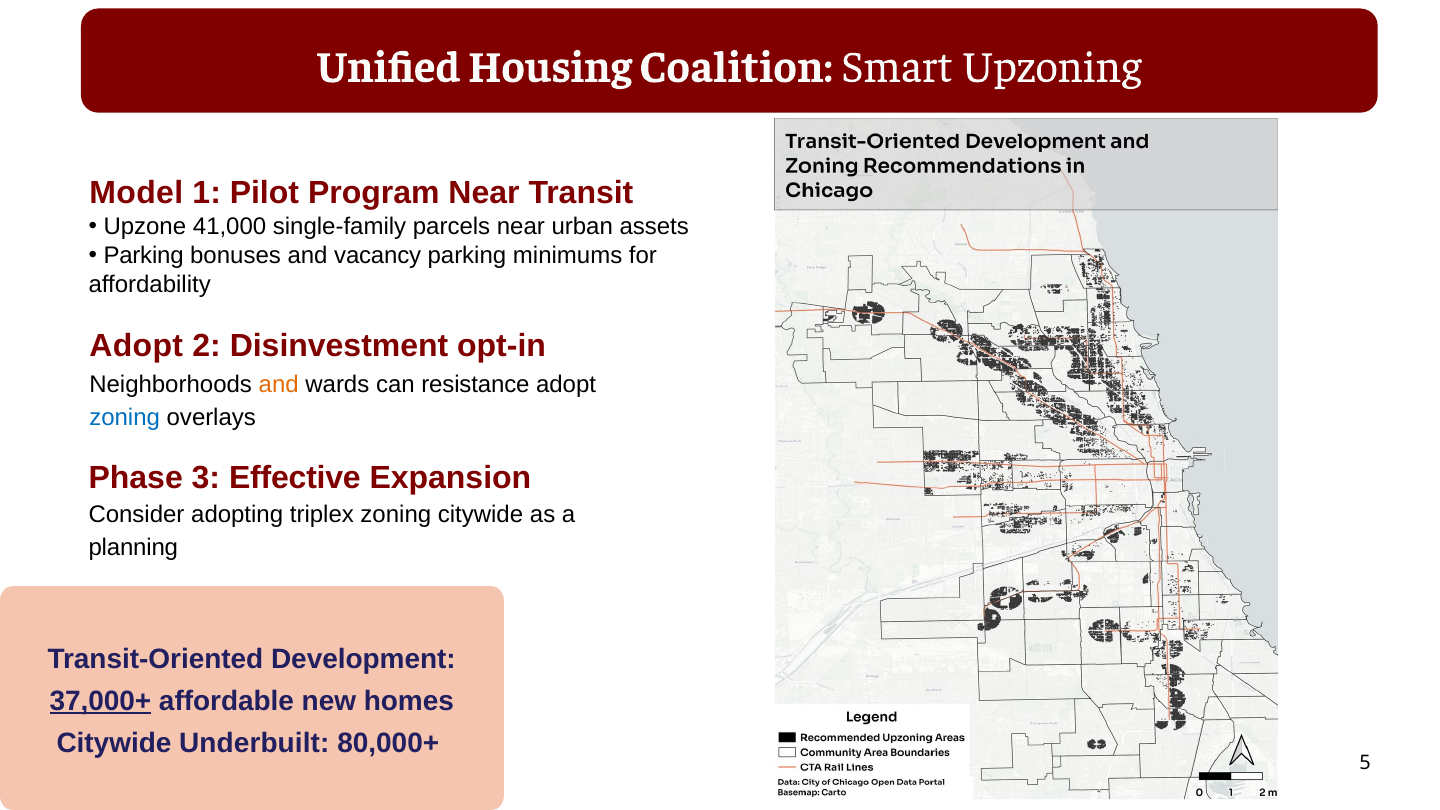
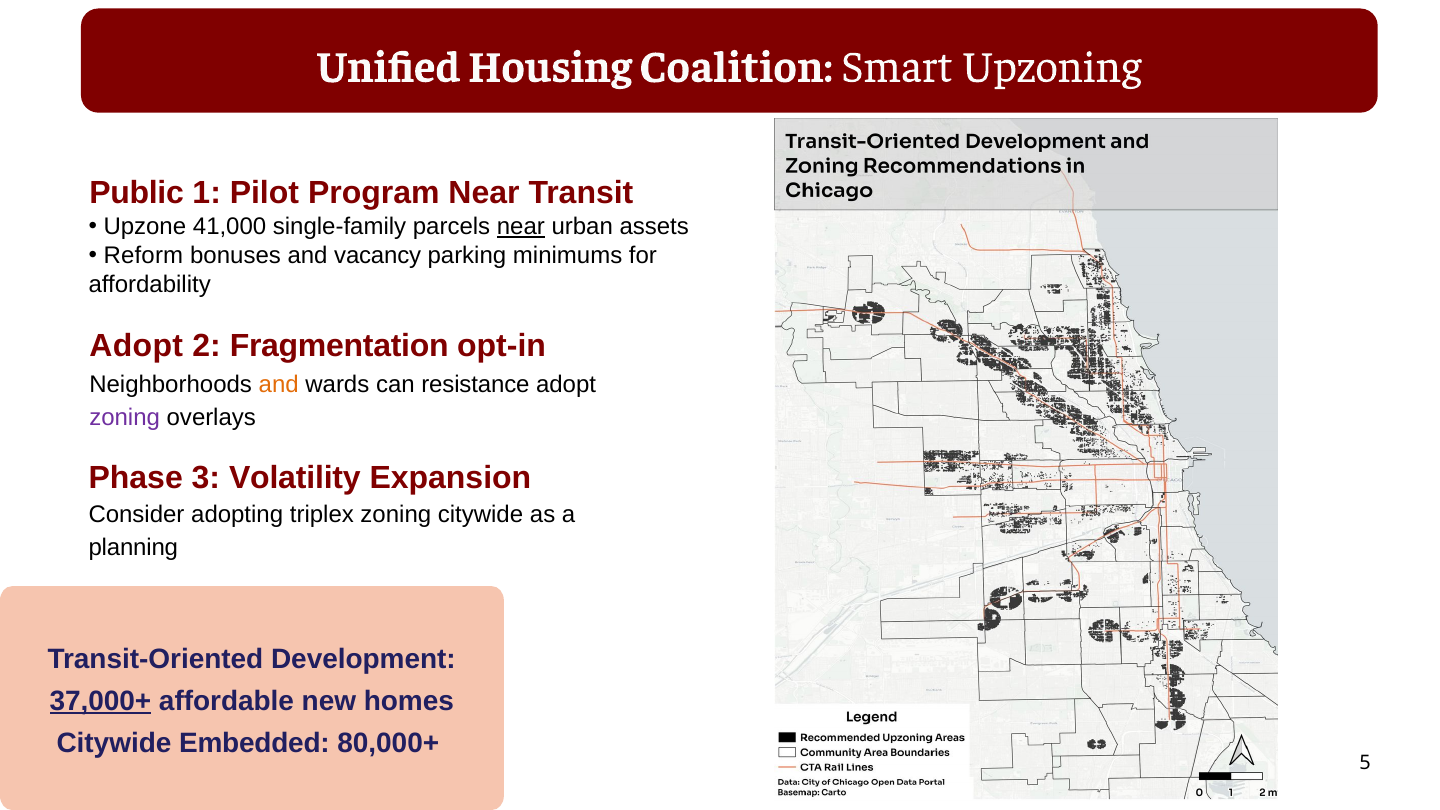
Model: Model -> Public (137, 193)
near underline: none -> present (521, 227)
Parking: Parking -> Reform (143, 256)
Disinvestment: Disinvestment -> Fragmentation (339, 346)
zoning colour: blue -> purple (125, 418)
Effective: Effective -> Volatility (295, 478)
Underbuilt: Underbuilt -> Embedded (254, 743)
